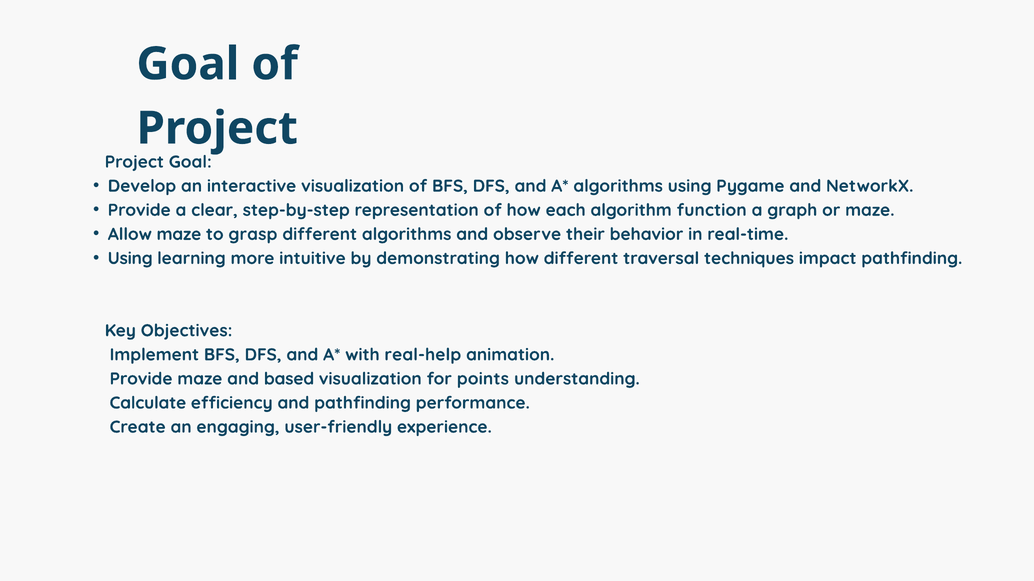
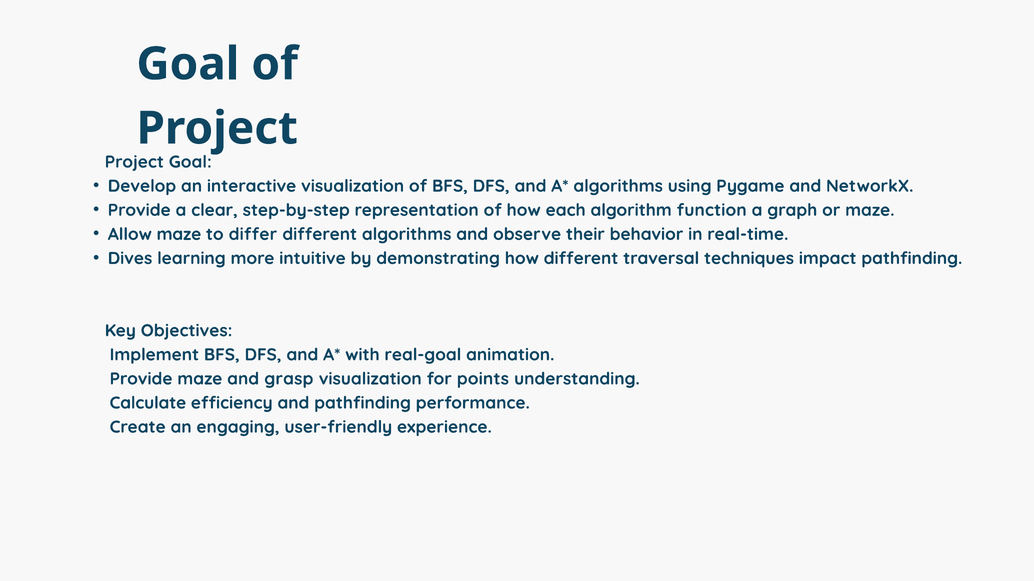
grasp: grasp -> differ (253, 234)
Using: Using -> Dives (130, 259)
real-help: real-help -> real-goal (423, 355)
based: based -> grasp (289, 379)
